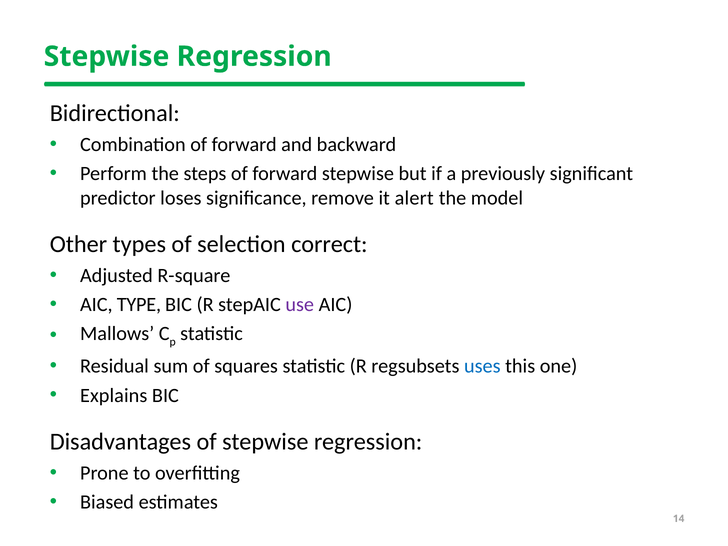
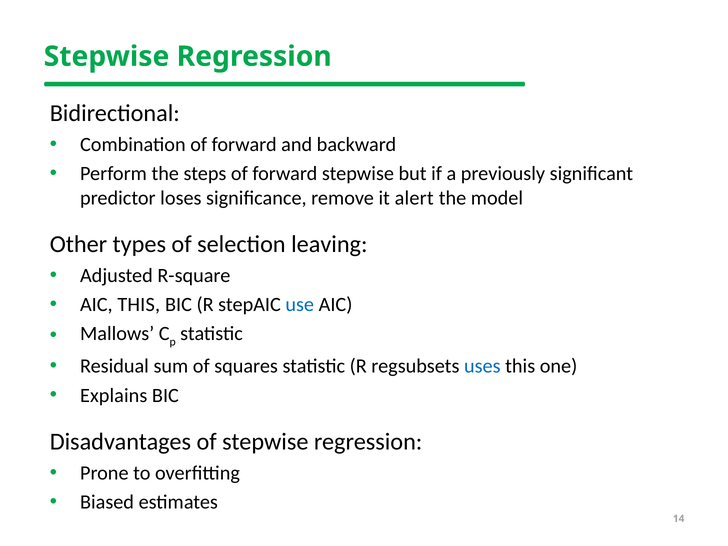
correct: correct -> leaving (329, 244)
AIC TYPE: TYPE -> THIS (139, 305)
use colour: purple -> blue (300, 305)
